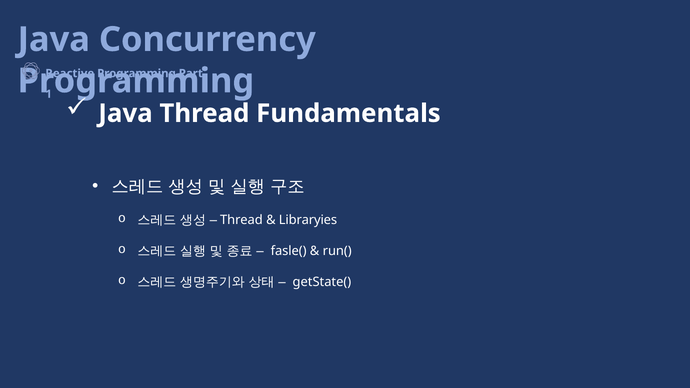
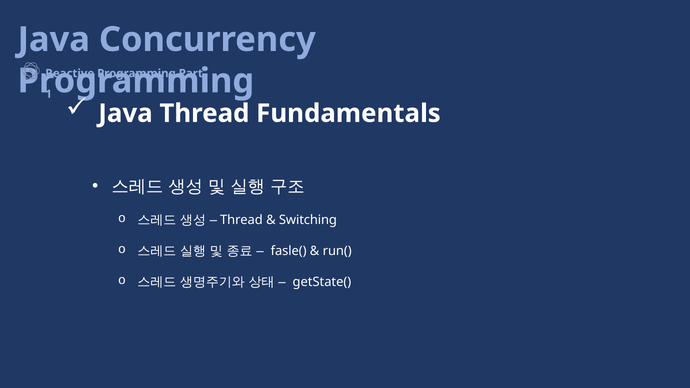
Libraryies: Libraryies -> Switching (308, 220)
